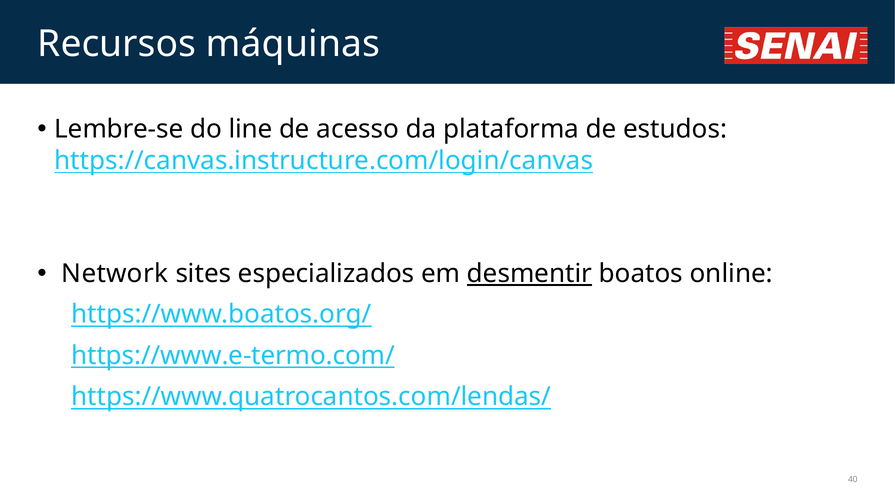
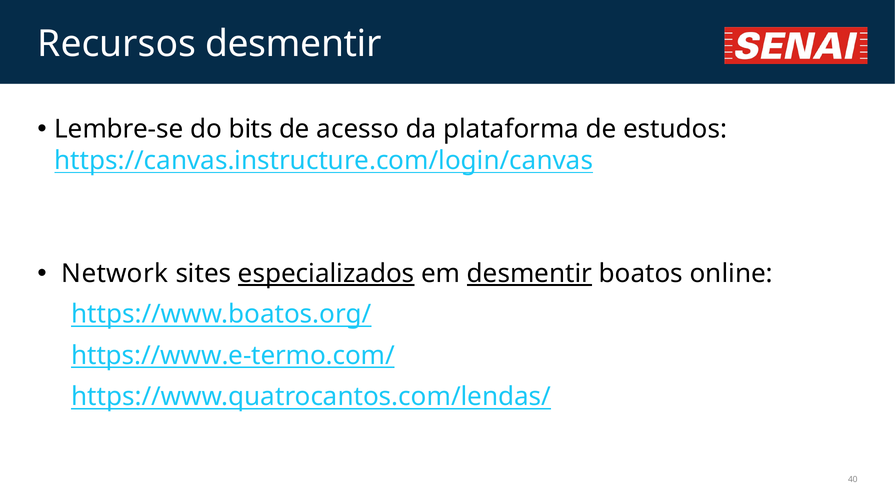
Recursos máquinas: máquinas -> desmentir (293, 44)
line: line -> bits (251, 129)
especializados underline: none -> present (326, 274)
